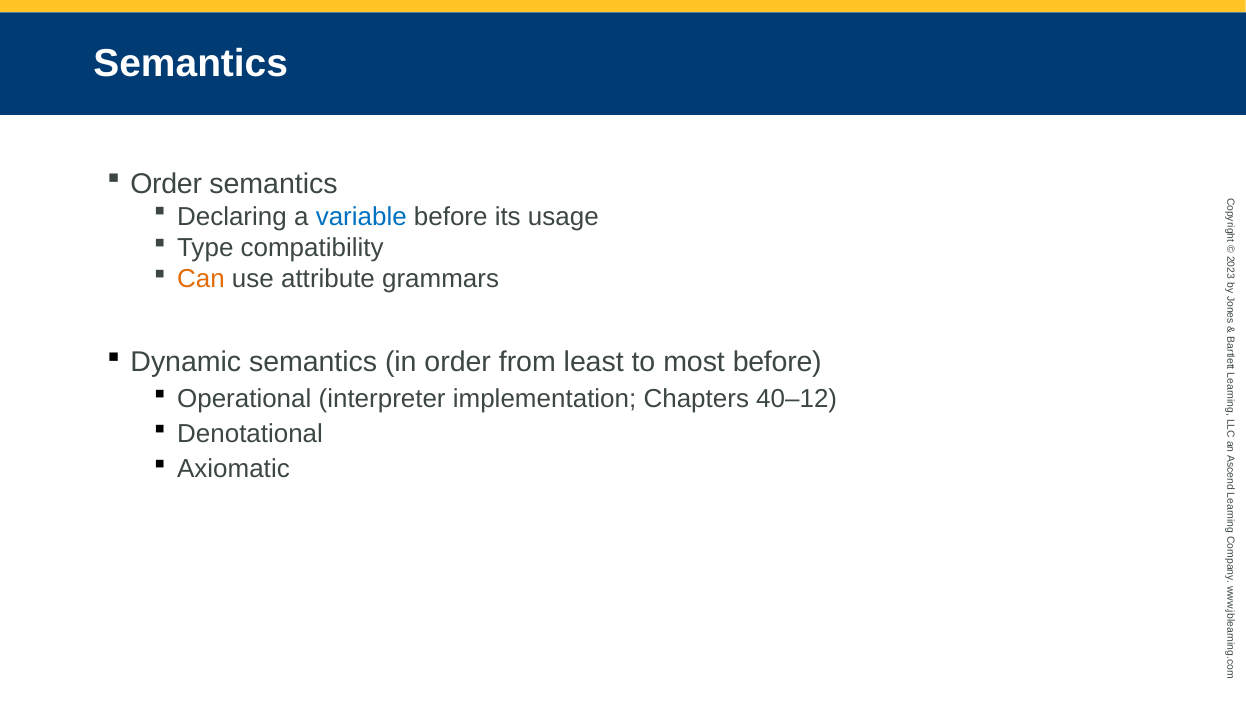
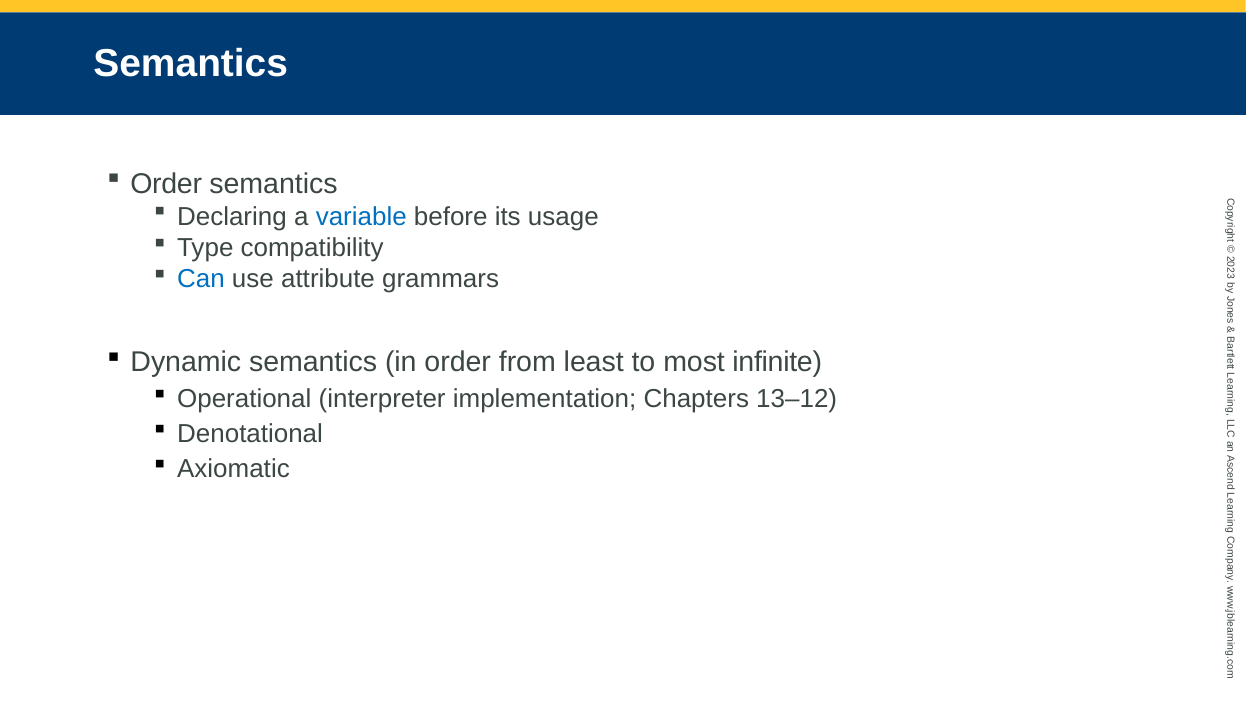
Can colour: orange -> blue (201, 279)
most before: before -> infinite (777, 362)
40–12: 40–12 -> 13–12 (797, 399)
